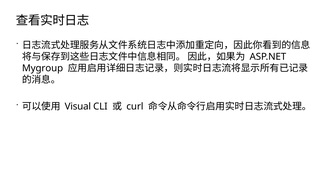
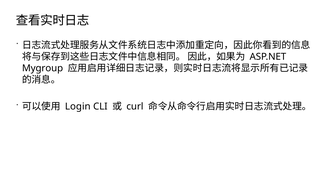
Visual: Visual -> Login (78, 107)
